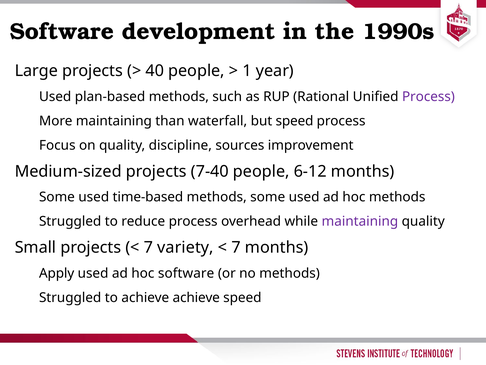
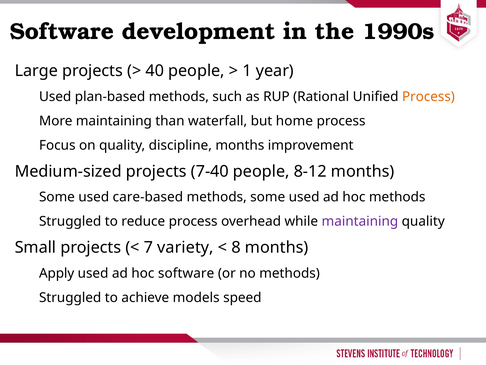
Process colour: purple -> orange (428, 96)
but speed: speed -> home (294, 121)
discipline sources: sources -> months (240, 145)
6-12: 6-12 -> 8-12 (310, 171)
time-based: time-based -> care-based (148, 197)
7: 7 -> 8 (236, 247)
achieve achieve: achieve -> models (196, 297)
